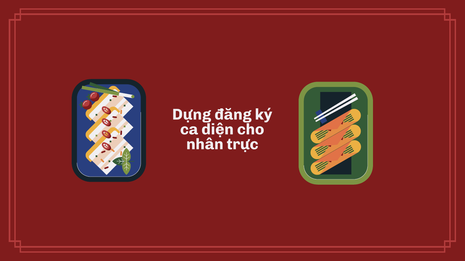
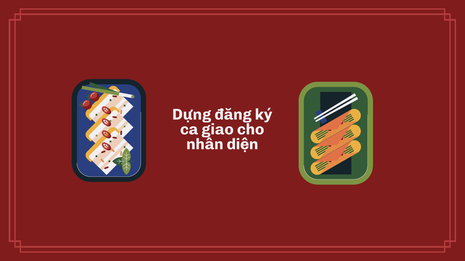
diện: diện -> giao (218, 130)
trực: trực -> diện (242, 144)
